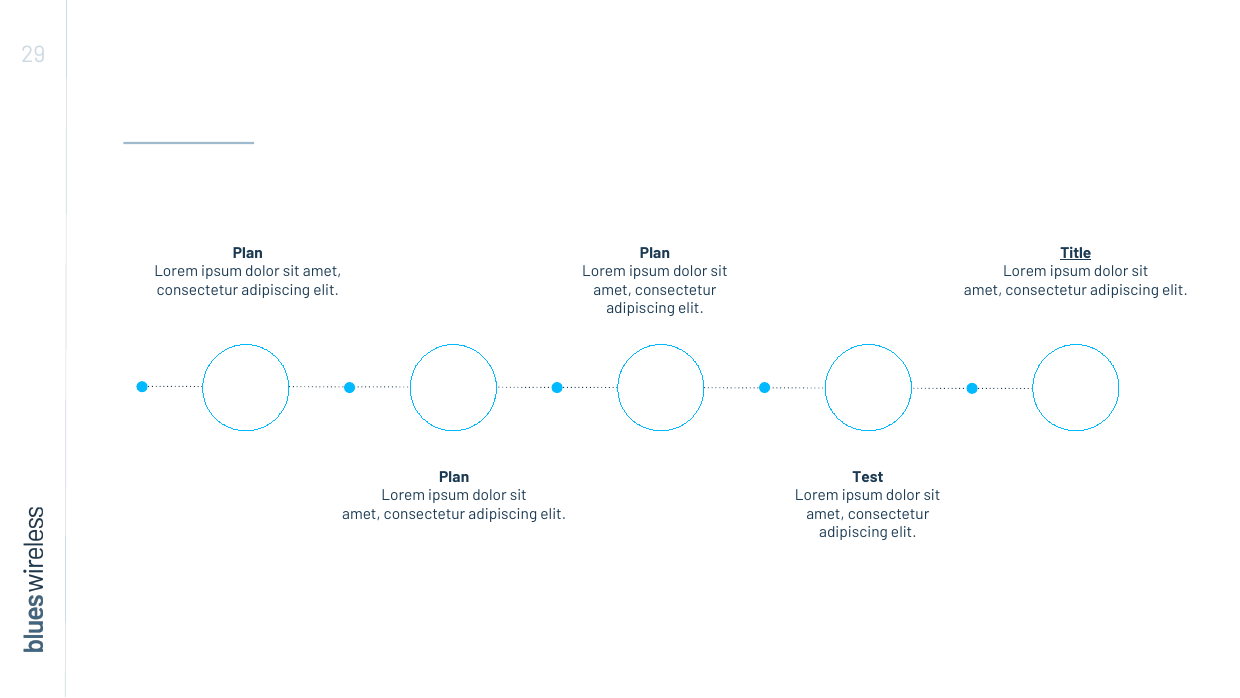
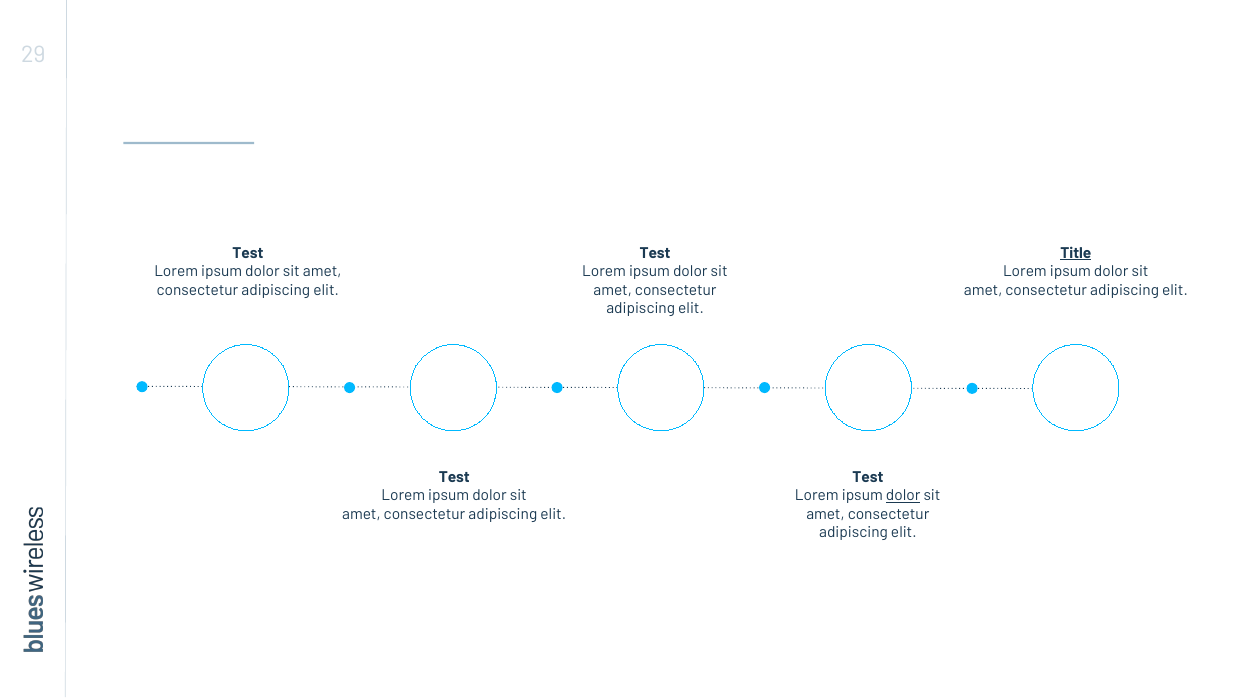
Plan: Plan -> Test (248, 253)
Plan: Plan -> Test (655, 253)
Plan: Plan -> Test (454, 477)
dolor underline: none -> present (903, 495)
